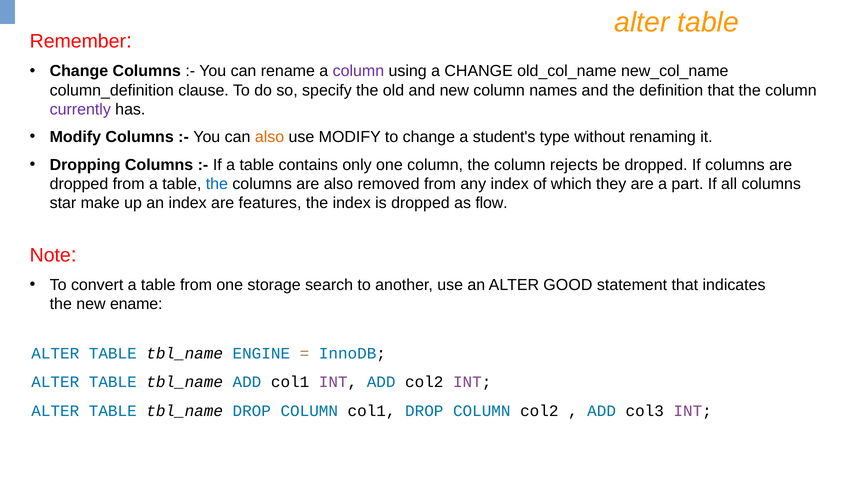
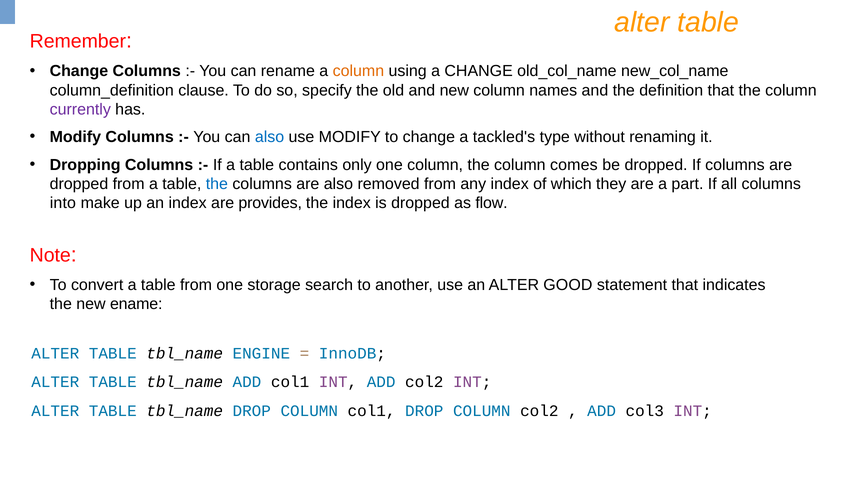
column colour: purple -> orange (358, 71)
also colour: orange -> blue (270, 137)
student's: student's -> tackled's (504, 137)
rejects: rejects -> comes (574, 165)
star: star -> into (63, 203)
features: features -> provides (270, 203)
